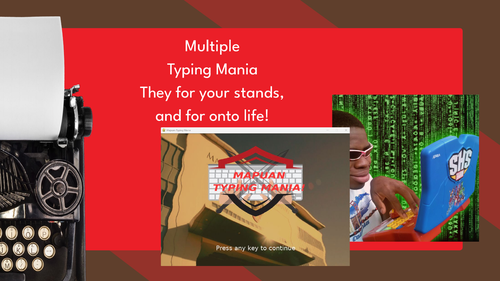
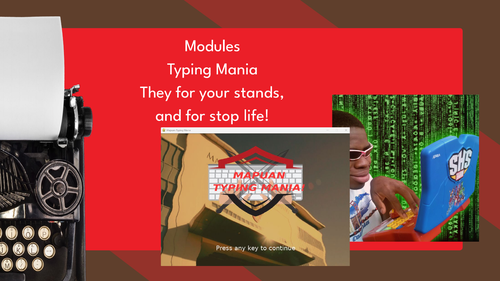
Multiple: Multiple -> Modules (212, 46)
onto: onto -> stop (224, 115)
